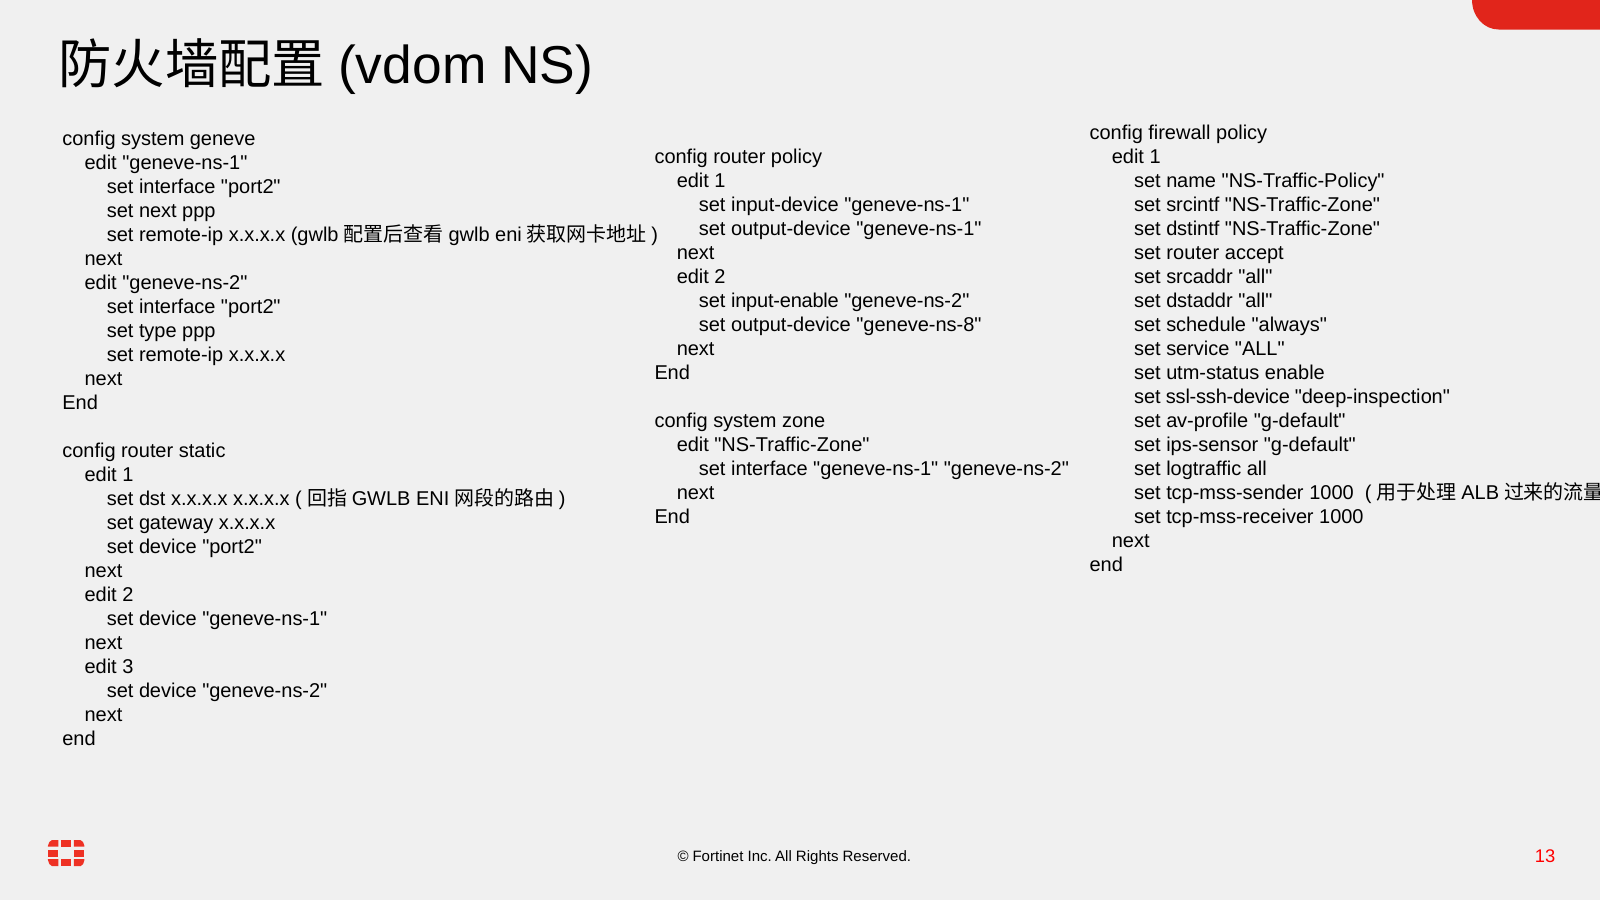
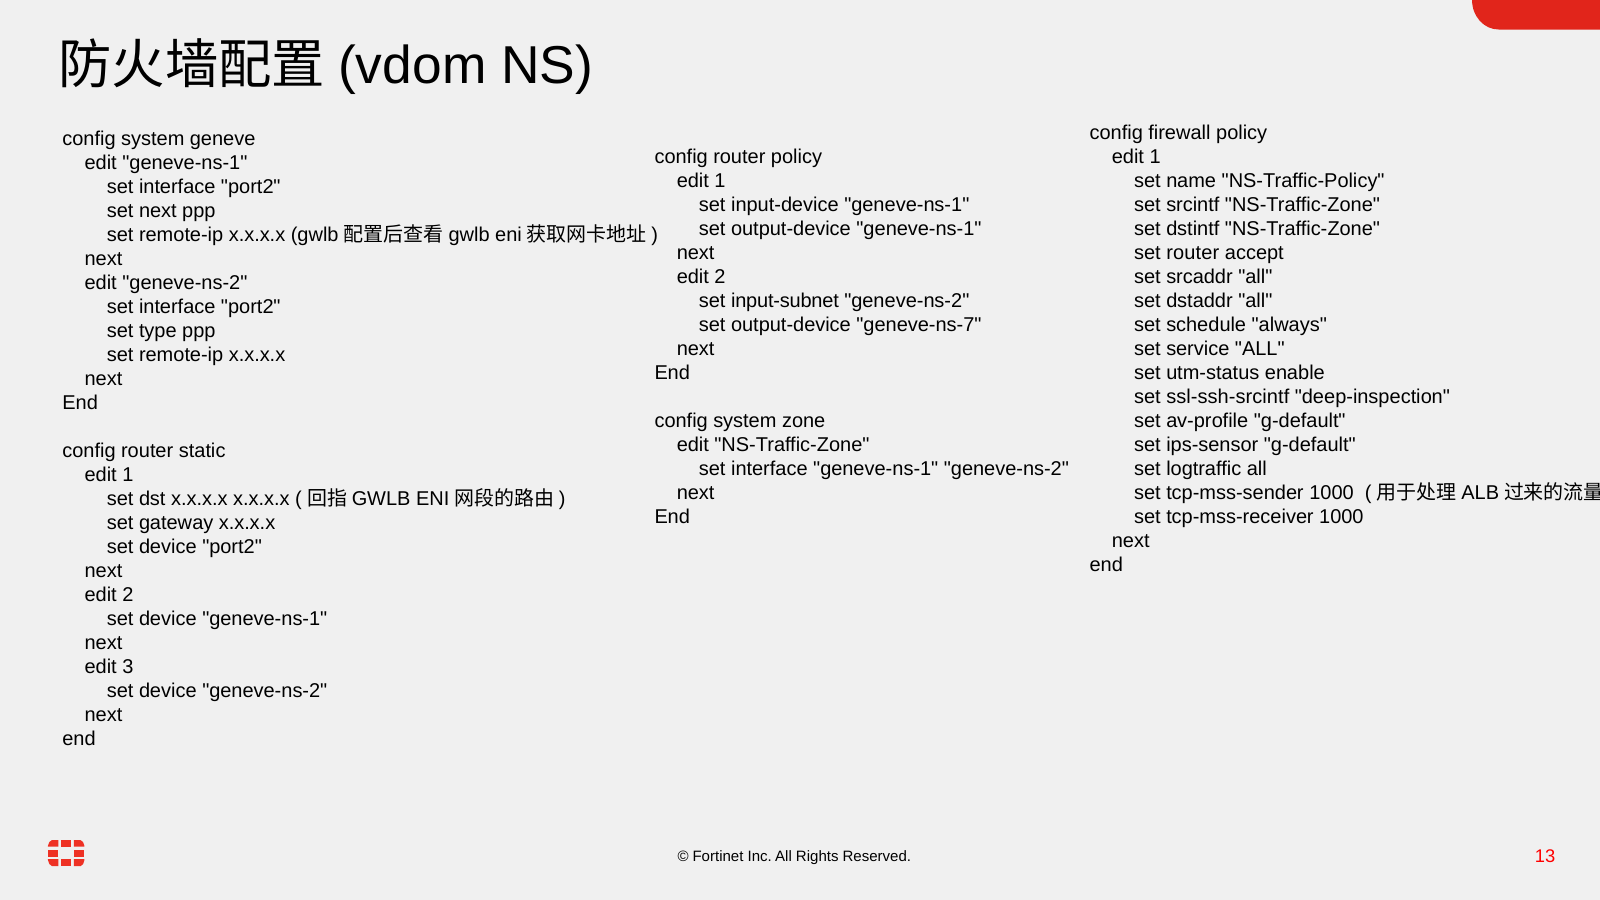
input-enable: input-enable -> input-subnet (785, 301)
geneve-ns-8: geneve-ns-8 -> geneve-ns-7 (919, 325)
ssl-ssh-device: ssl-ssh-device -> ssl-ssh-srcintf (1228, 397)
